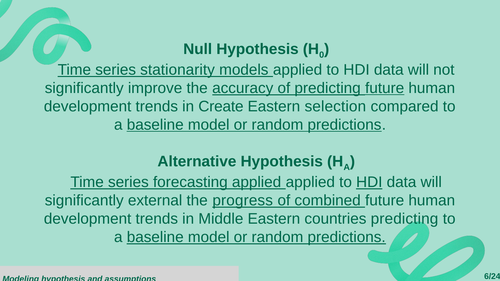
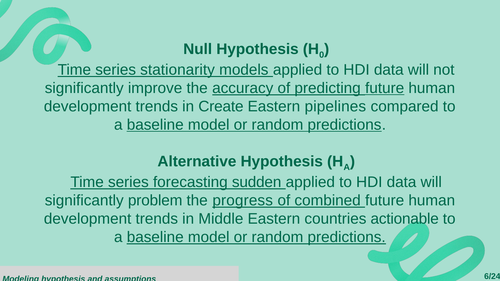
selection: selection -> pipelines (335, 107)
forecasting applied: applied -> sudden (257, 182)
HDI underline: present -> none (369, 182)
external: external -> problem (155, 201)
countries predicting: predicting -> actionable (405, 219)
